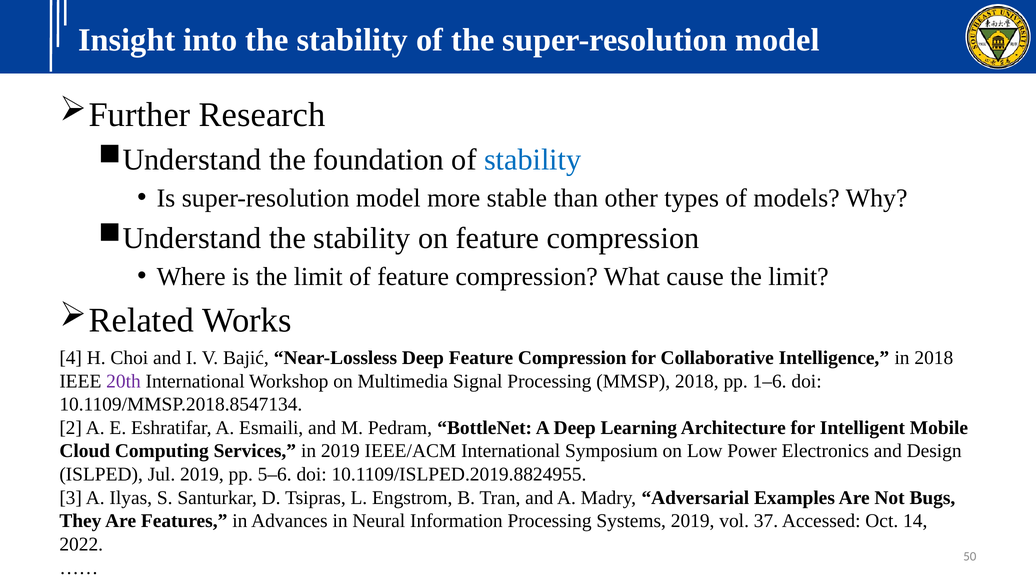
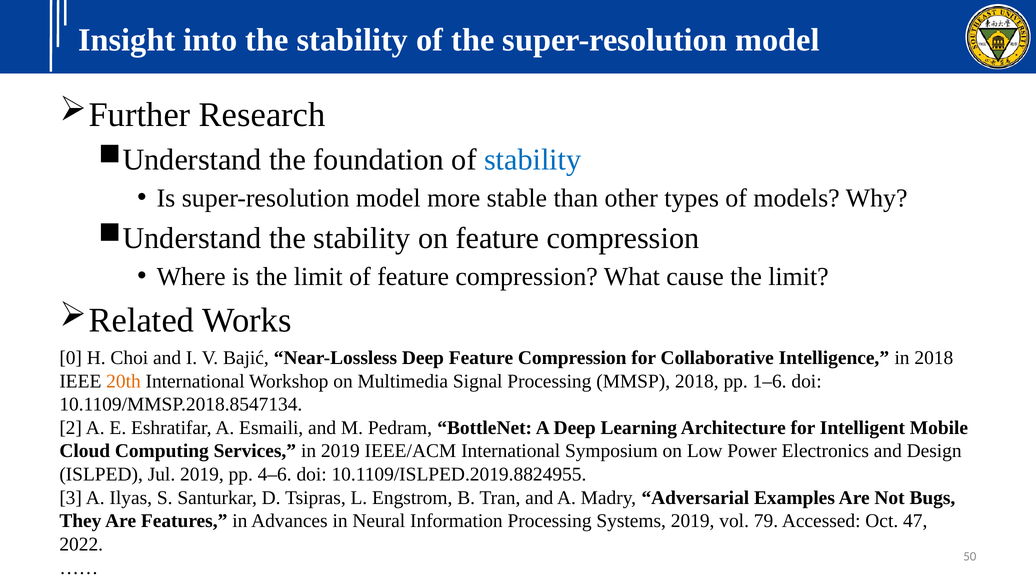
4: 4 -> 0 (71, 358)
20th colour: purple -> orange (123, 381)
5–6: 5–6 -> 4–6 (275, 474)
37: 37 -> 79 (766, 521)
14: 14 -> 47 (915, 521)
